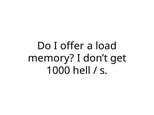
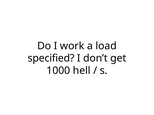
offer: offer -> work (72, 46)
memory: memory -> specified (51, 58)
